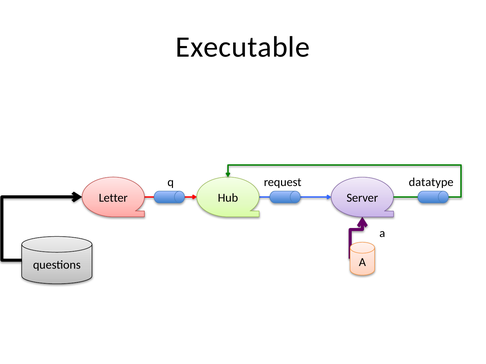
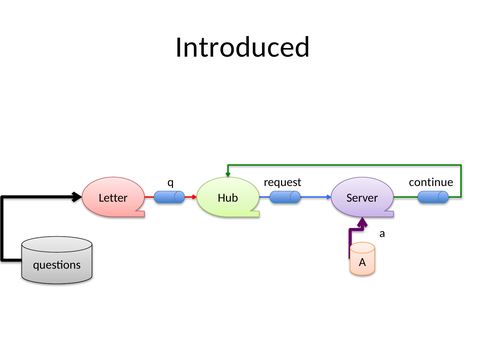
Executable: Executable -> Introduced (243, 47)
datatype: datatype -> continue (431, 182)
